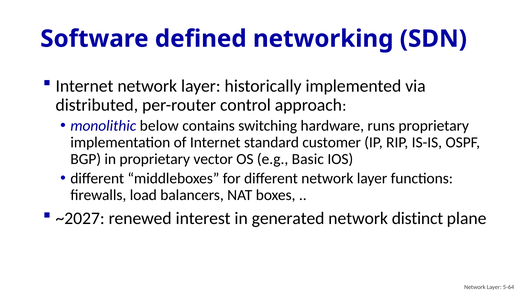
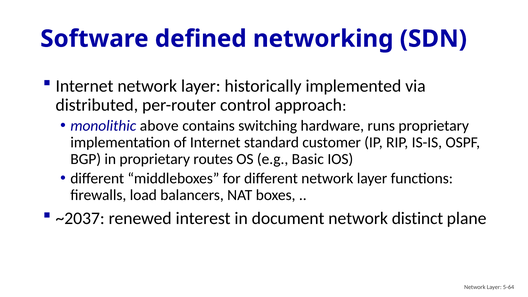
below: below -> above (159, 126)
vector: vector -> routes (213, 159)
~2027: ~2027 -> ~2037 (80, 218)
generated: generated -> document (288, 218)
